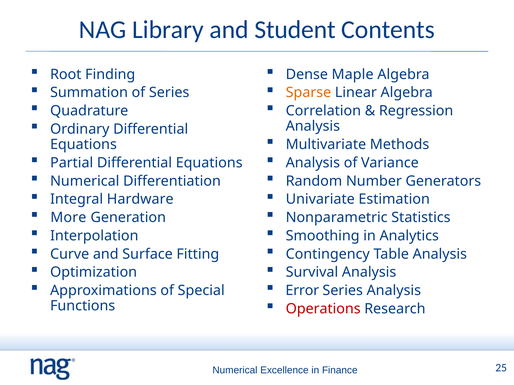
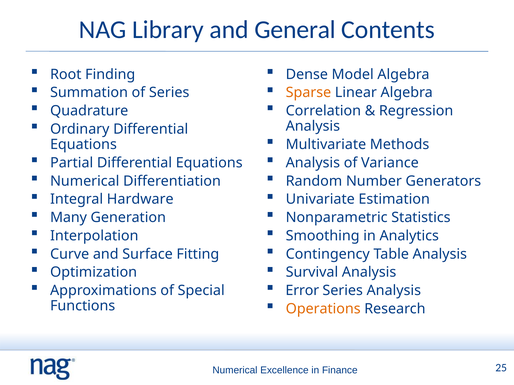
Student: Student -> General (295, 30)
Maple: Maple -> Model (353, 74)
More: More -> Many (69, 218)
Operations colour: red -> orange (323, 309)
